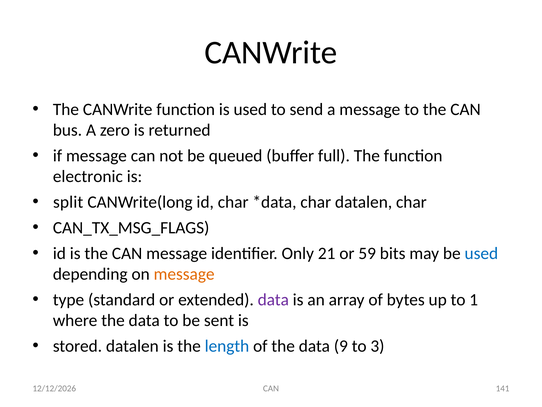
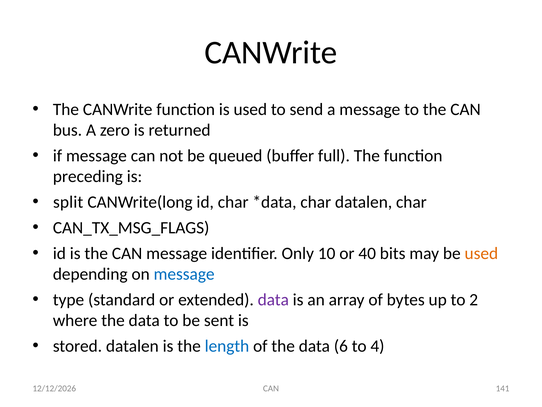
electronic: electronic -> preceding (88, 176)
21: 21 -> 10 (327, 253)
59: 59 -> 40 (367, 253)
used colour: blue -> orange (481, 253)
message colour: orange -> blue (184, 274)
1: 1 -> 2 (474, 299)
9: 9 -> 6 (341, 346)
3: 3 -> 4 (377, 346)
